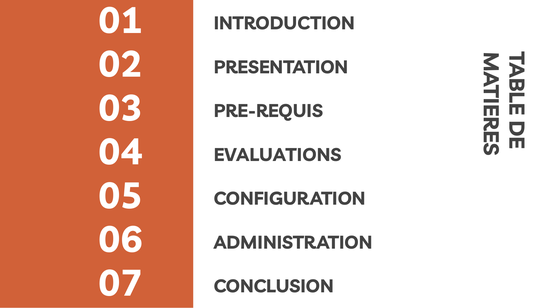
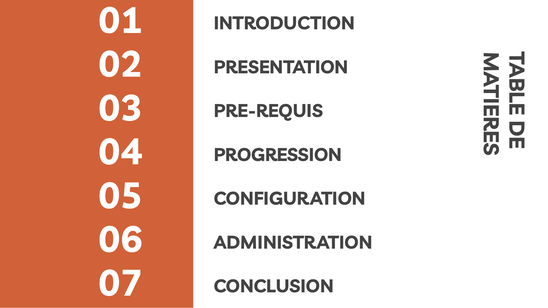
EVALUATIONS: EVALUATIONS -> PROGRESSION (278, 155)
